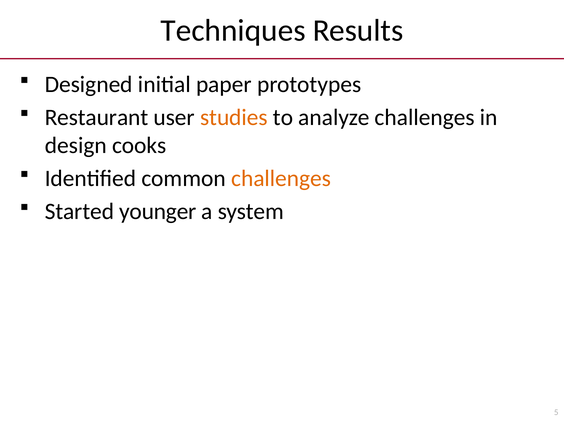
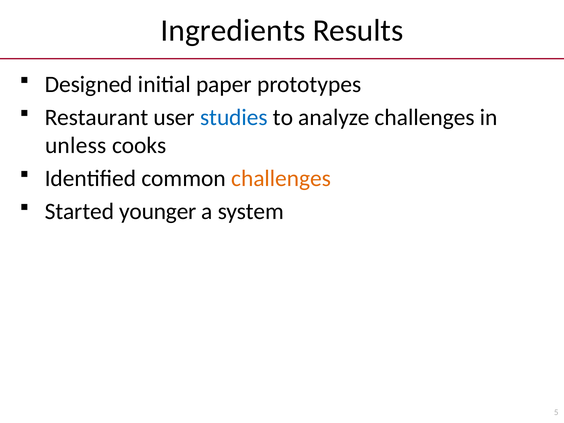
Techniques: Techniques -> Ingredients (233, 30)
studies colour: orange -> blue (234, 117)
design: design -> unless (76, 145)
